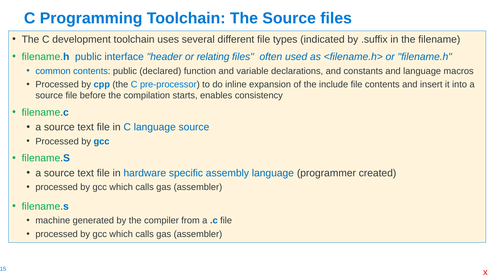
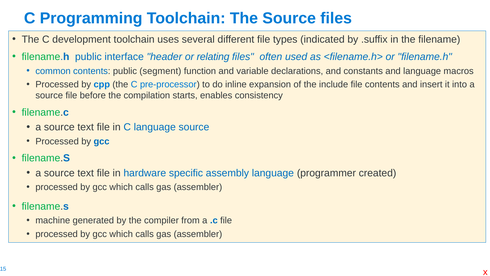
declared: declared -> segment (160, 71)
